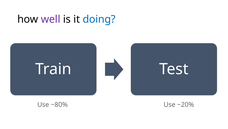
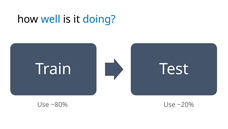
well colour: purple -> blue (51, 19)
